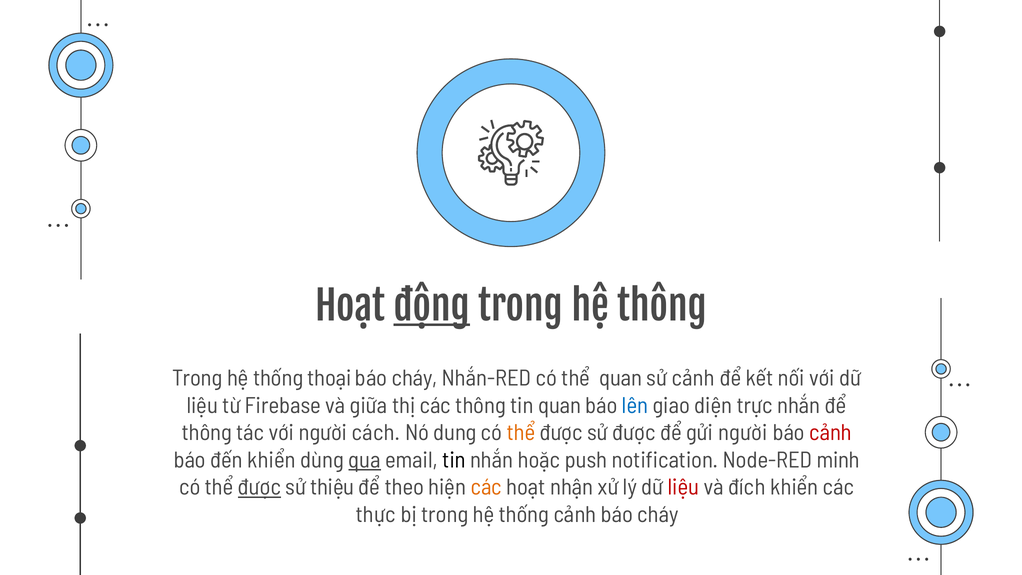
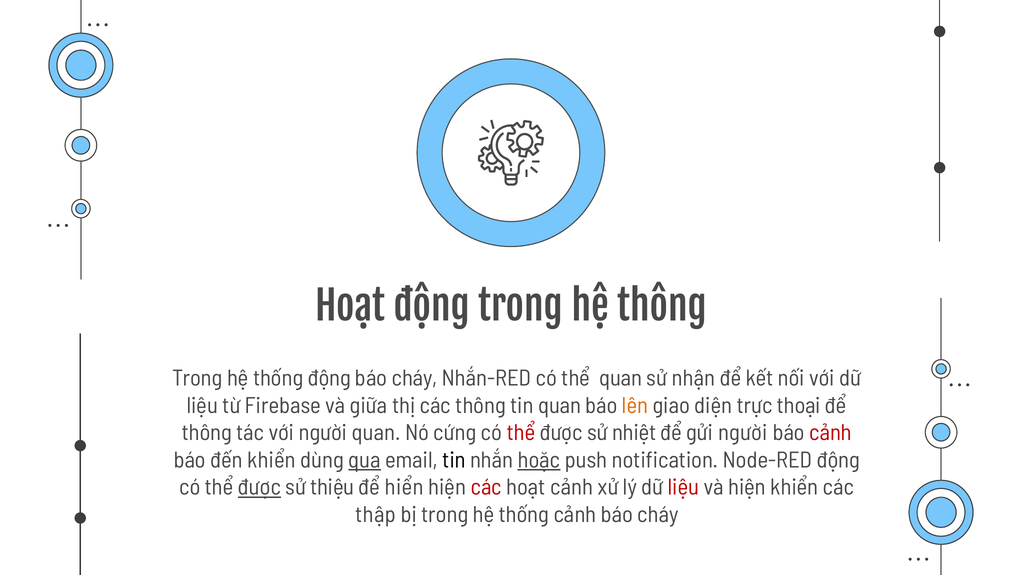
động underline: present -> none (432, 307)
thống thoại: thoại -> động (329, 378)
sử cảnh: cảnh -> nhận (693, 378)
lên colour: blue -> orange (635, 406)
trực nhắn: nhắn -> thoại (799, 406)
người cách: cách -> quan (376, 433)
dung: dung -> cứng (455, 433)
thể colour: orange -> red (521, 433)
sử được: được -> nhiệt (634, 433)
hoặc underline: none -> present (539, 460)
Node-RED minh: minh -> động (838, 460)
theo: theo -> hiển (404, 487)
các colour: orange -> red (486, 487)
hoạt nhận: nhận -> cảnh (572, 487)
và đích: đích -> hiện (747, 487)
thực: thực -> thập (376, 514)
